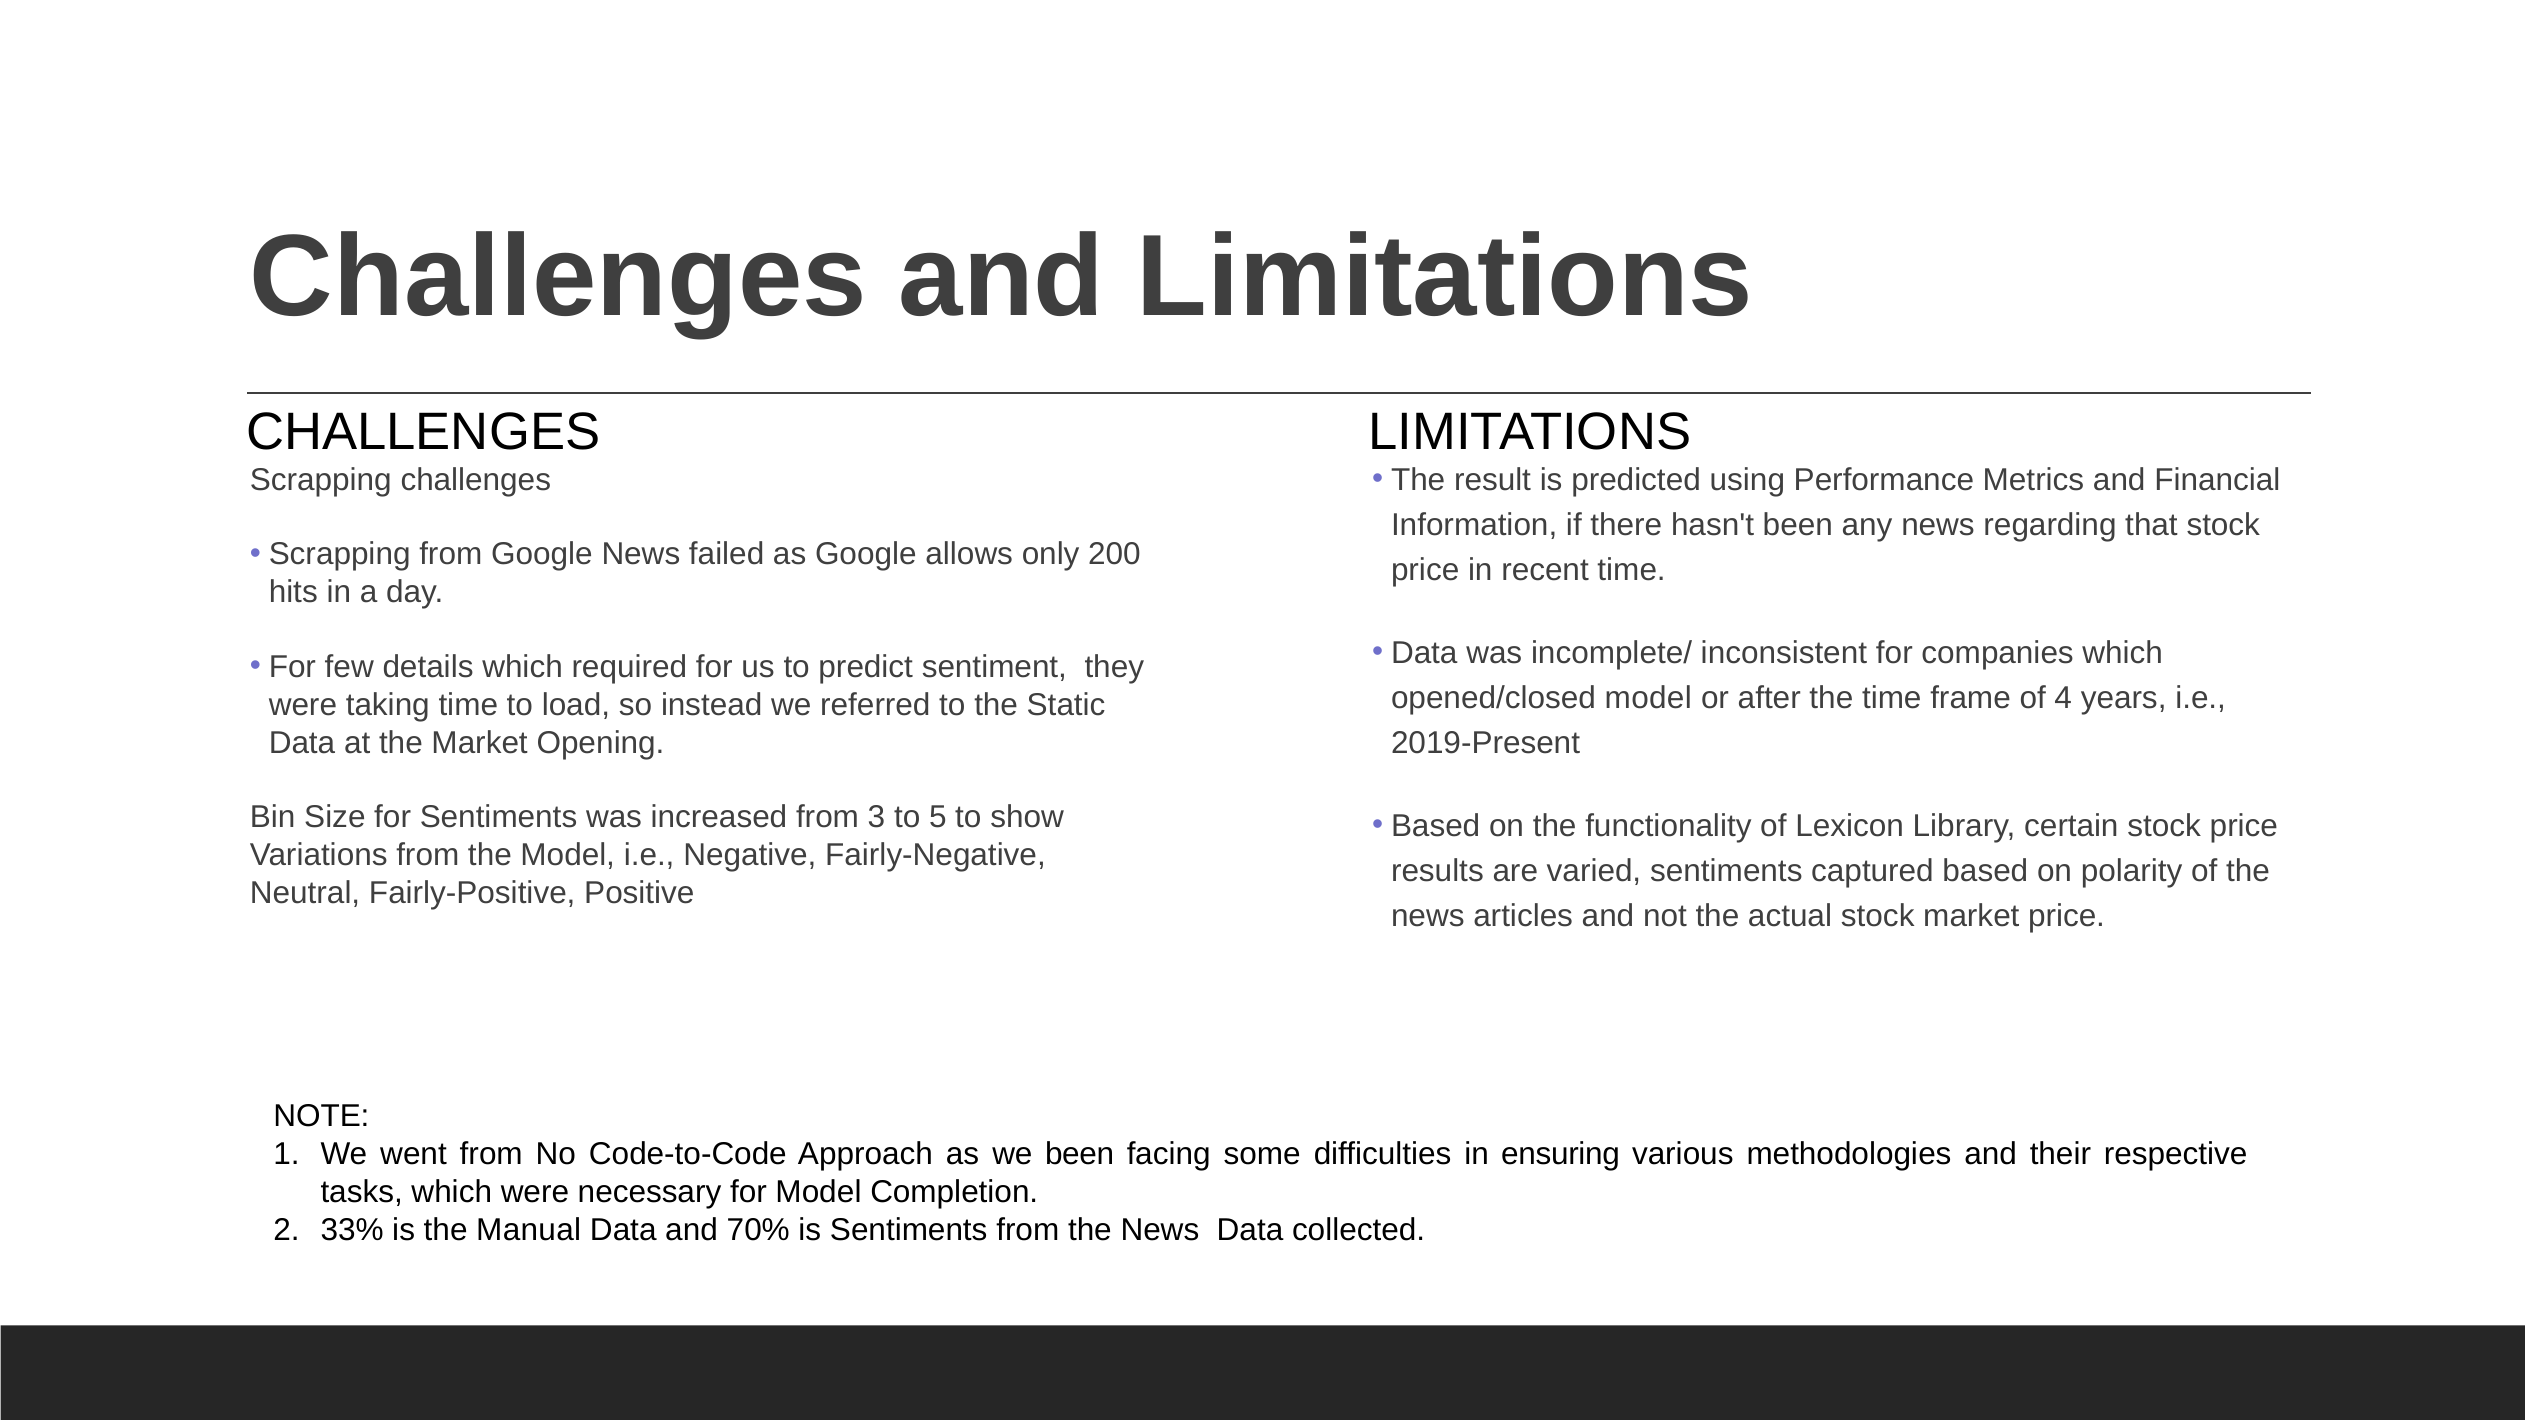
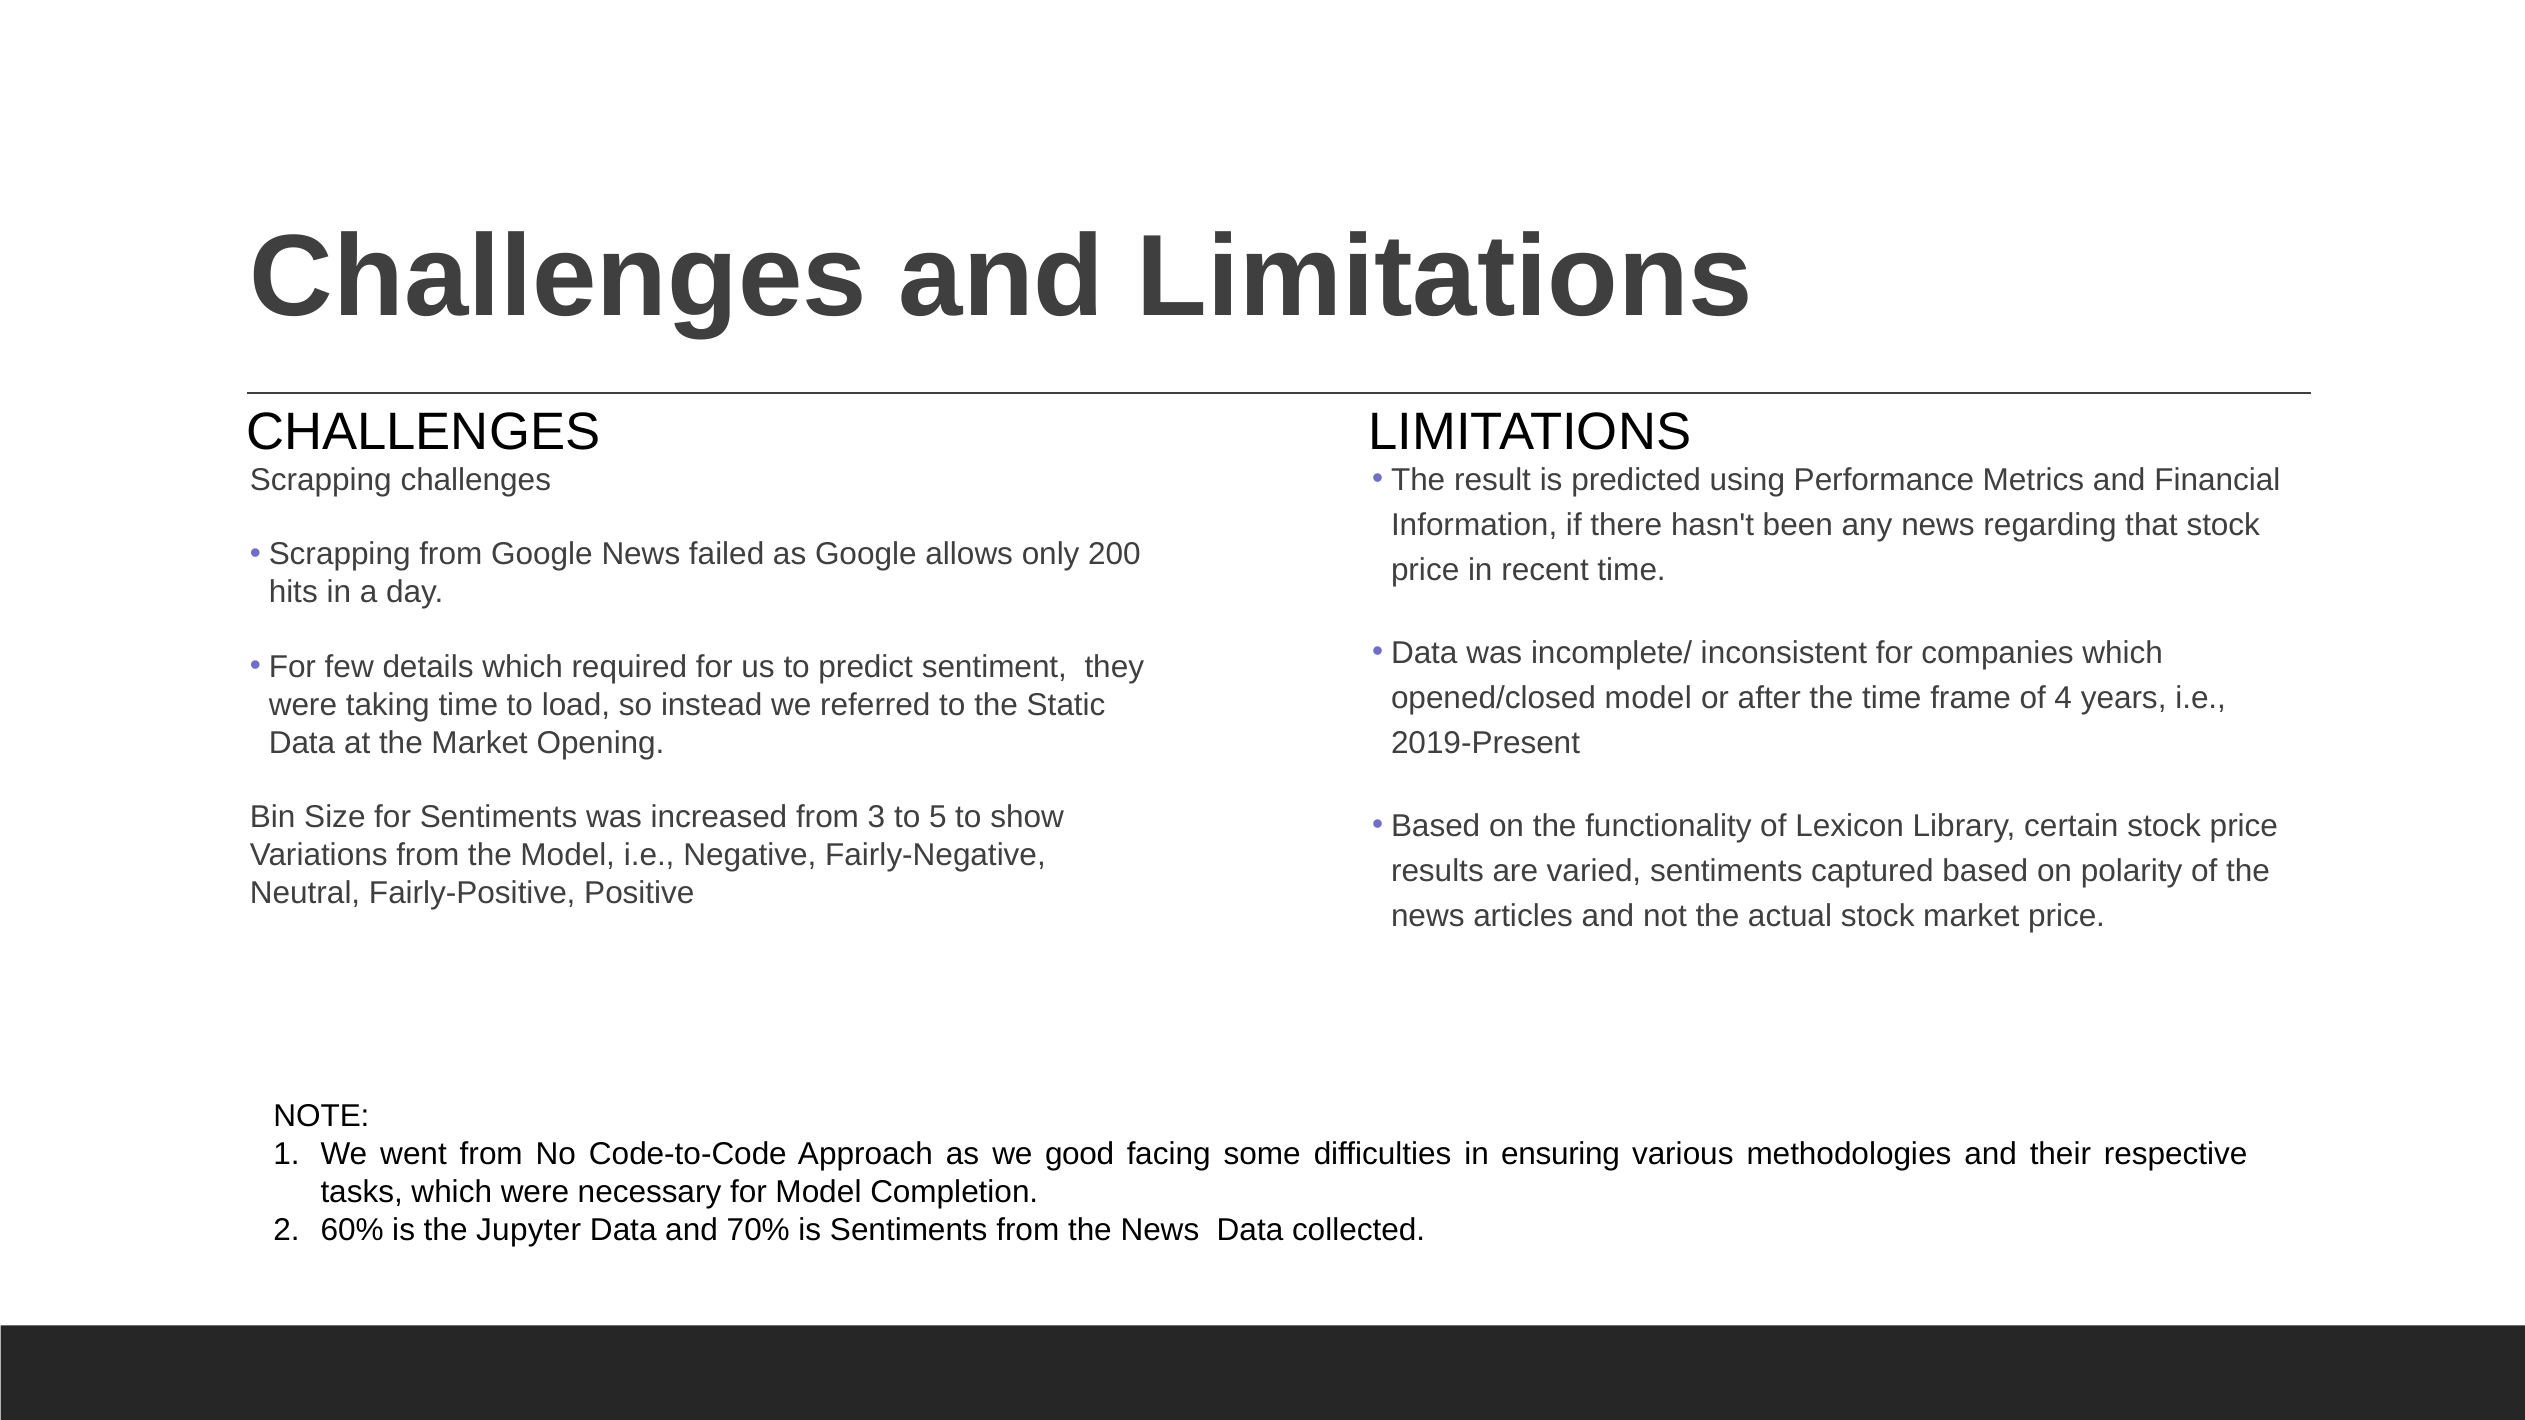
we been: been -> good (1080, 1155)
33%: 33% -> 60% (352, 1230)
Manual: Manual -> Jupyter (529, 1230)
